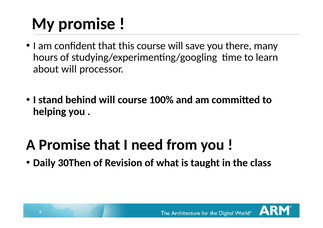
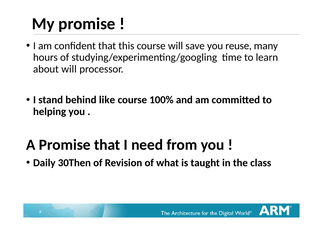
there: there -> reuse (239, 46)
behind will: will -> like (107, 100)
